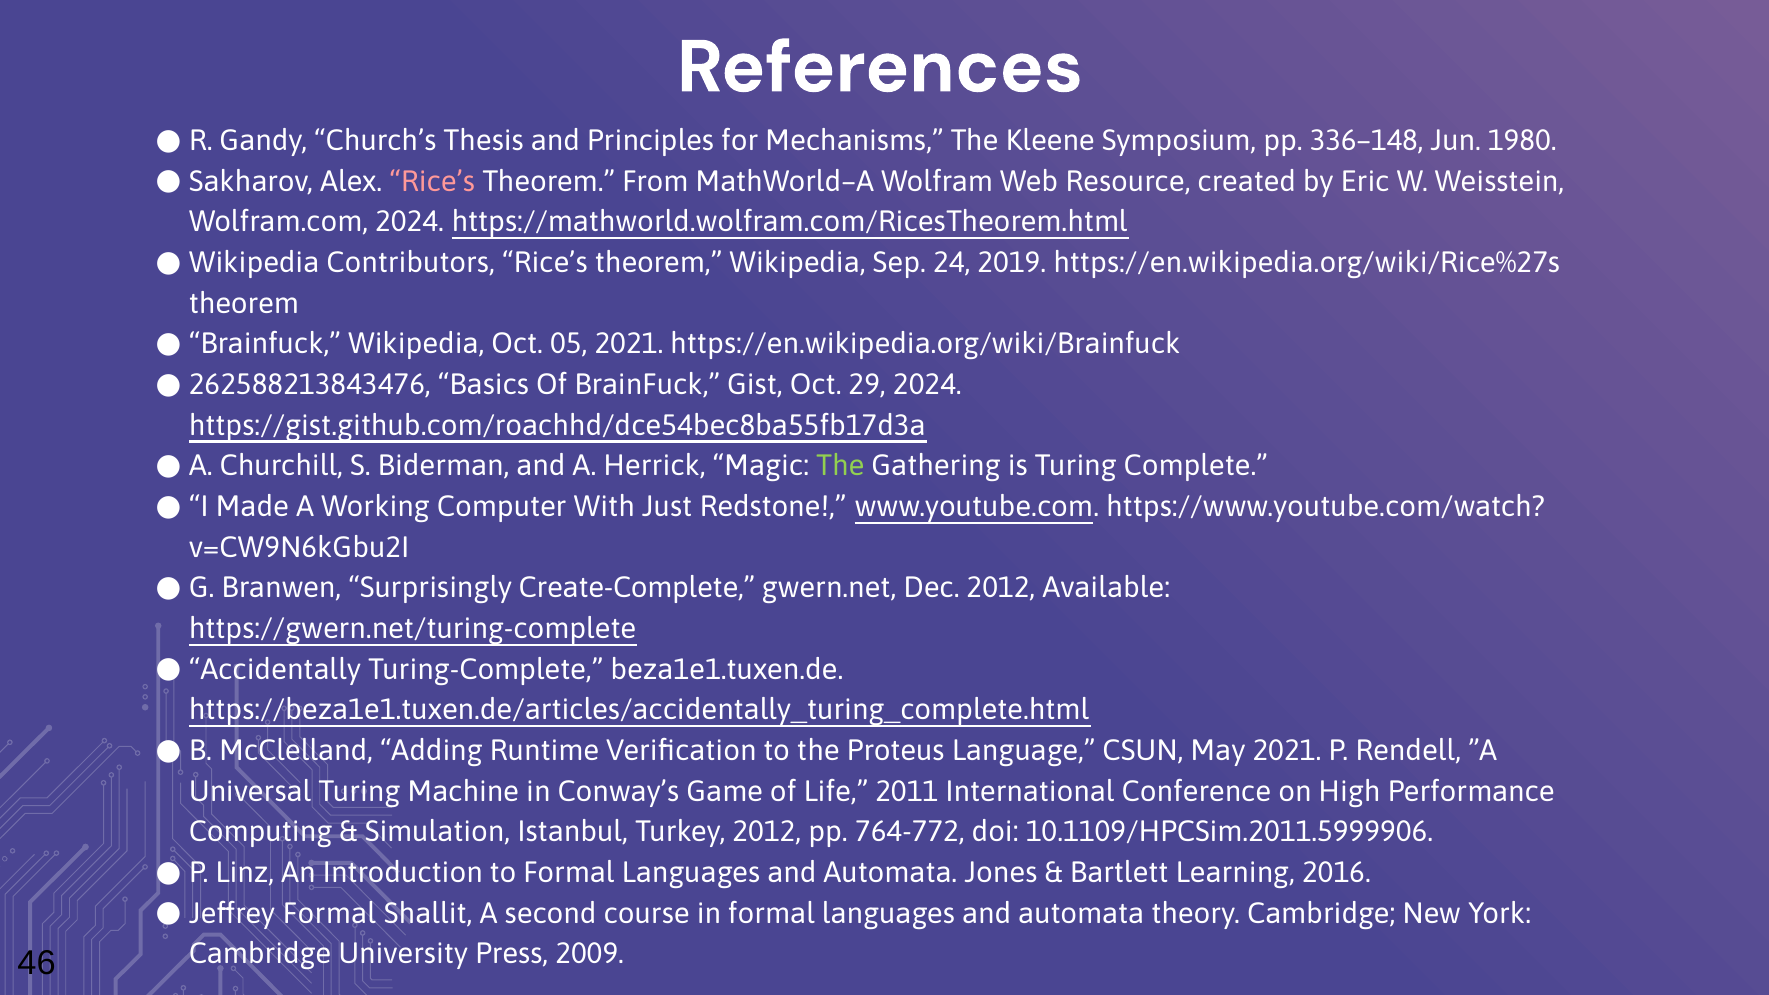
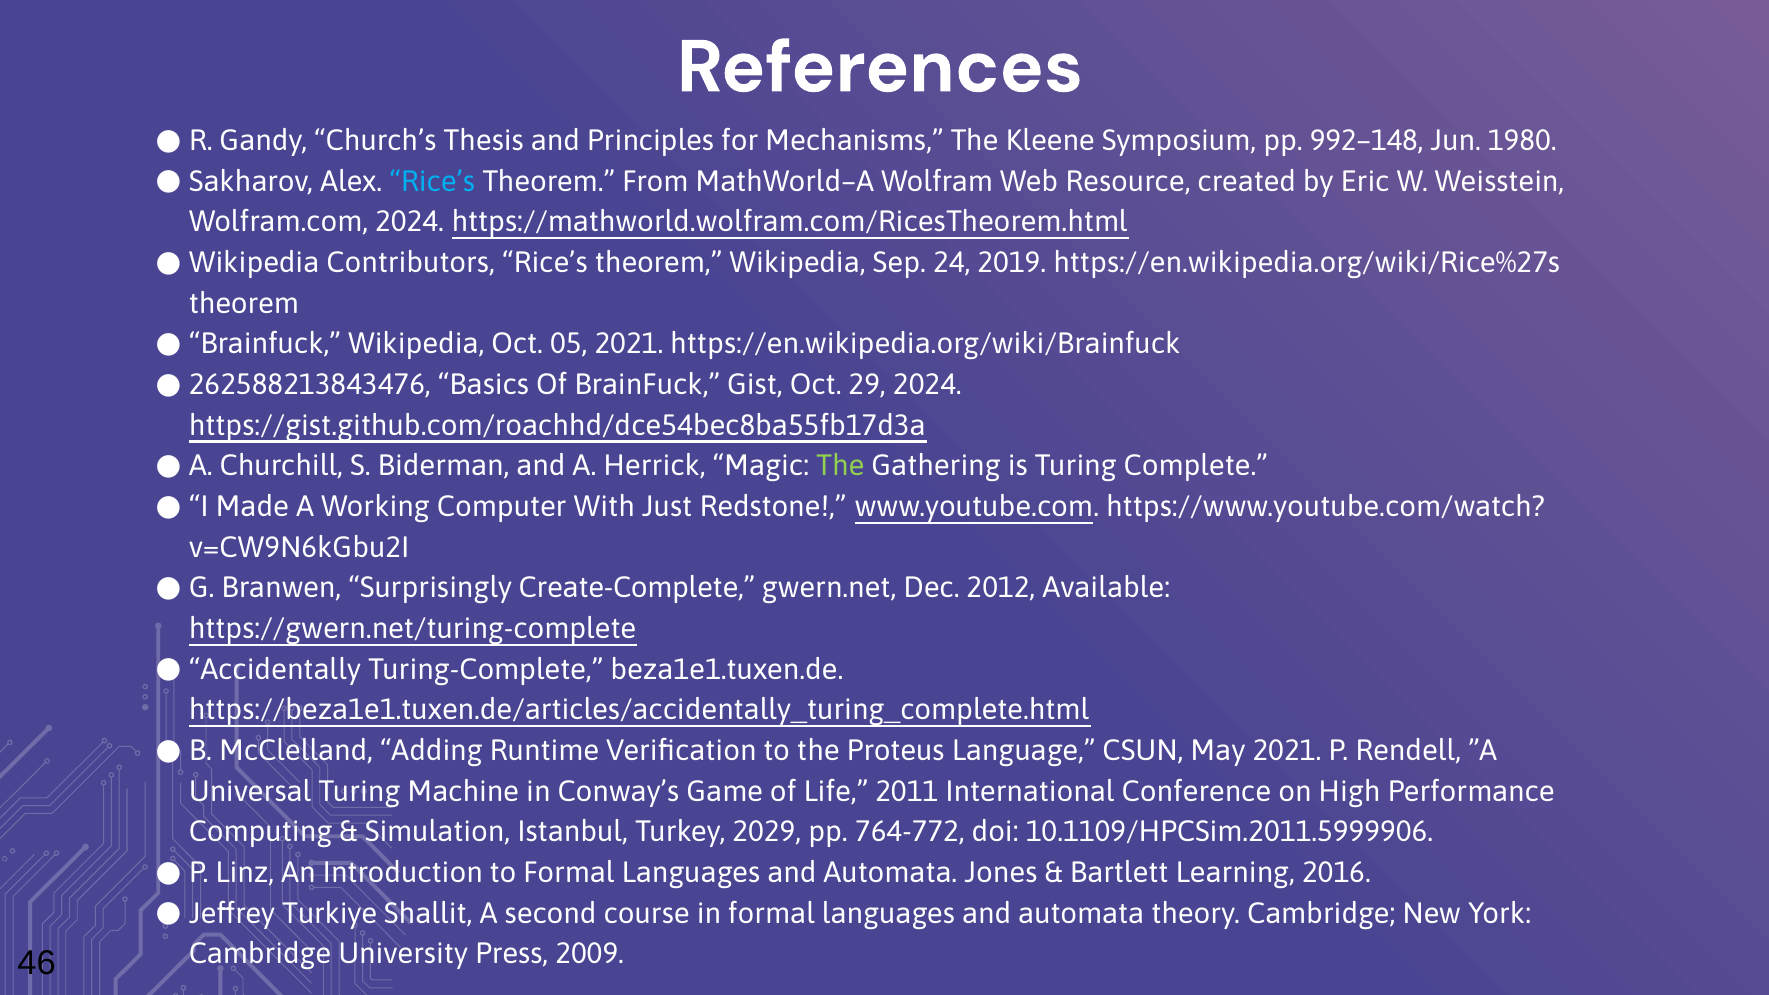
336–148: 336–148 -> 992–148 (1367, 141)
Rice’s colour: pink -> light blue (432, 181)
Turkey 2012: 2012 -> 2029 (767, 832)
Jeffrey Formal: Formal -> Turkiye (330, 914)
